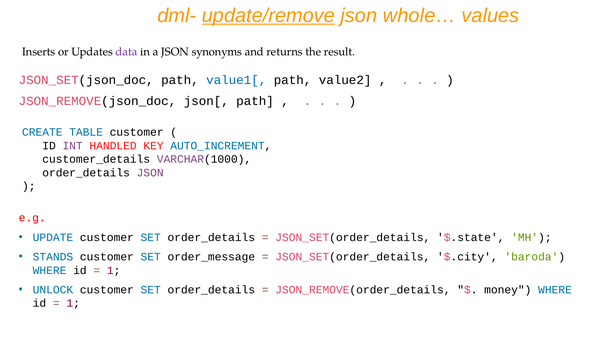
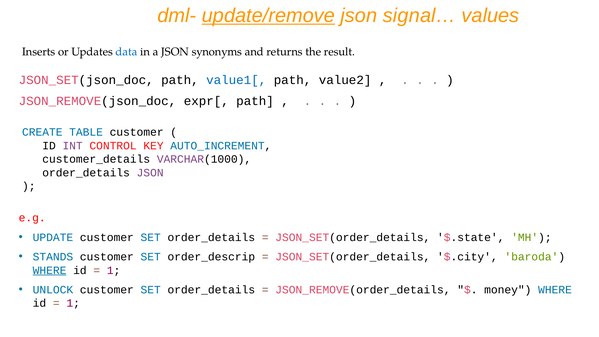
whole…: whole… -> signal… (419, 16)
data colour: purple -> blue (127, 52)
json[: json[ -> expr[ (206, 101)
HANDLED: HANDLED -> CONTROL (113, 146)
order_message: order_message -> order_descrip (211, 257)
WHERE underline: none -> present (50, 270)
